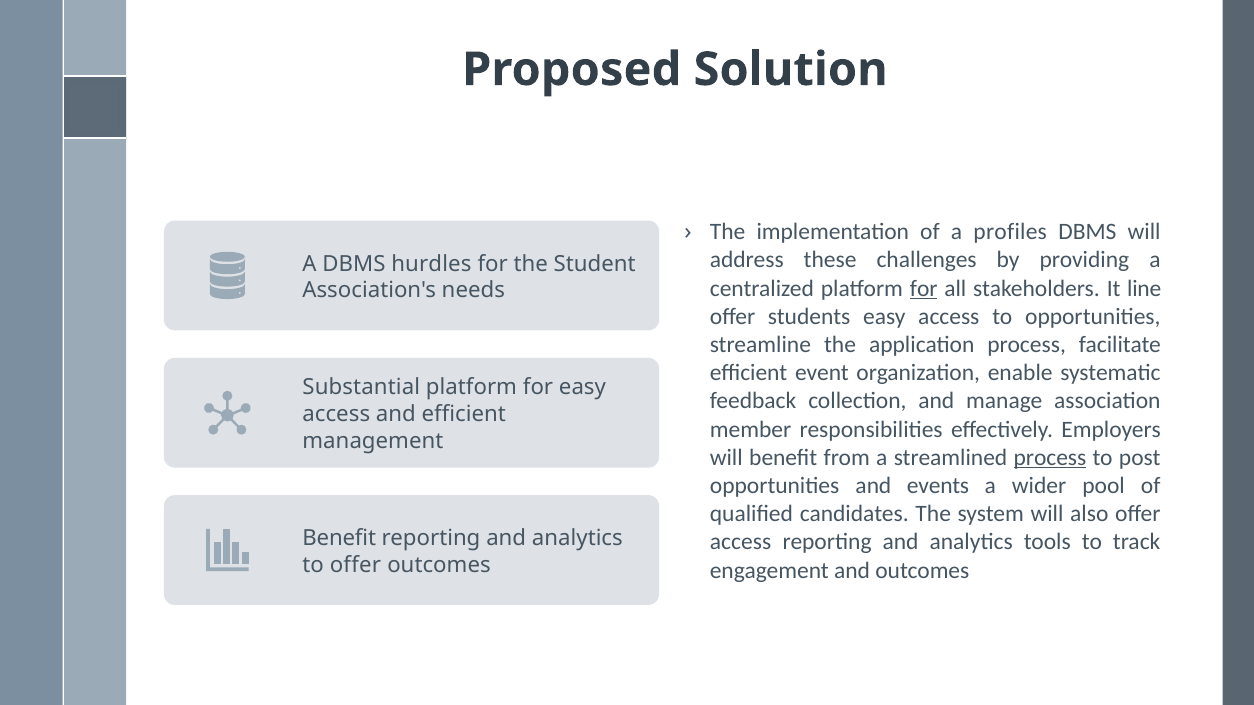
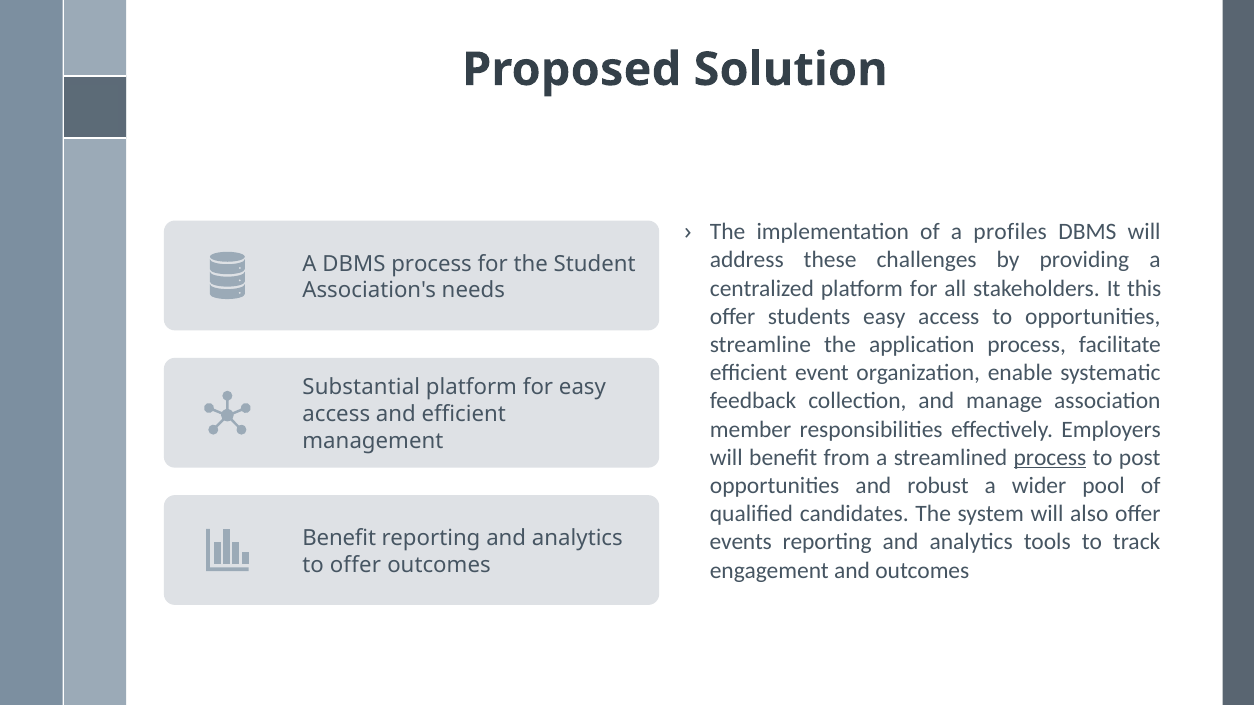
DBMS hurdles: hurdles -> process (432, 264)
for underline: present -> none (924, 289)
line: line -> this (1144, 289)
events: events -> robust (938, 486)
access: access -> events (741, 543)
